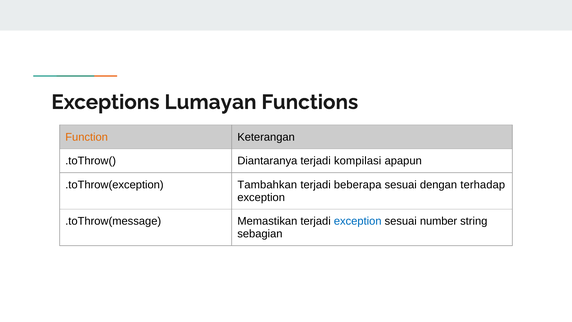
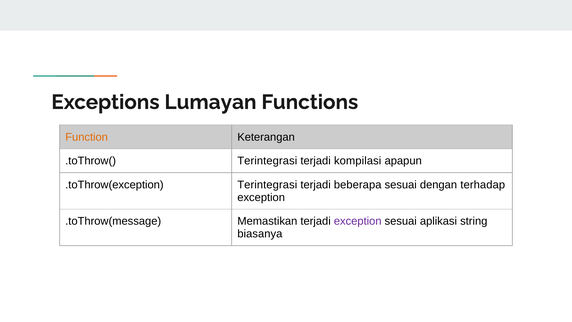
.toThrow( Diantaranya: Diantaranya -> Terintegrasi (267, 161)
.toThrow(exception Tambahkan: Tambahkan -> Terintegrasi (267, 185)
exception colour: blue -> purple (358, 221)
number: number -> aplikasi (438, 221)
sebagian: sebagian -> biasanya (260, 234)
